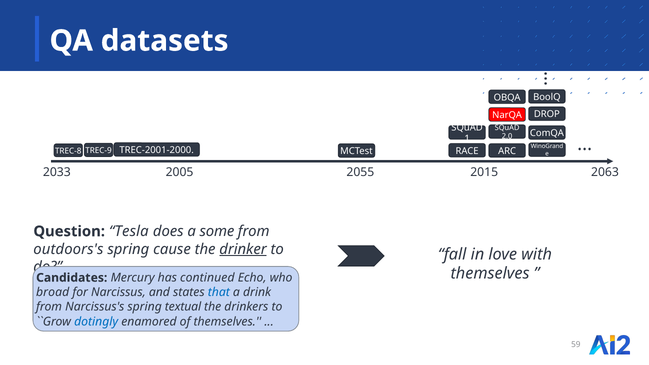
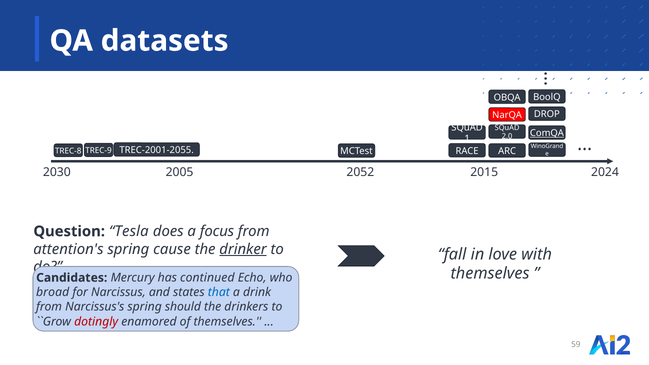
ComQA underline: none -> present (547, 133)
TREC-2001-2000: TREC-2001-2000 -> TREC-2001-2055 (157, 150)
2033: 2033 -> 2030 (57, 172)
2055: 2055 -> 2052 (360, 172)
2063: 2063 -> 2024 (605, 172)
some: some -> focus (217, 231)
outdoors's: outdoors's -> attention's (68, 249)
textual: textual -> should (183, 307)
dotingly colour: blue -> red (96, 322)
